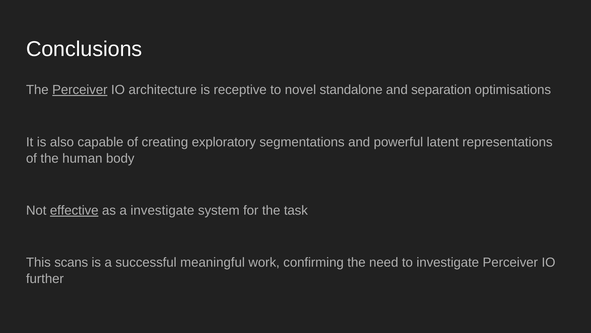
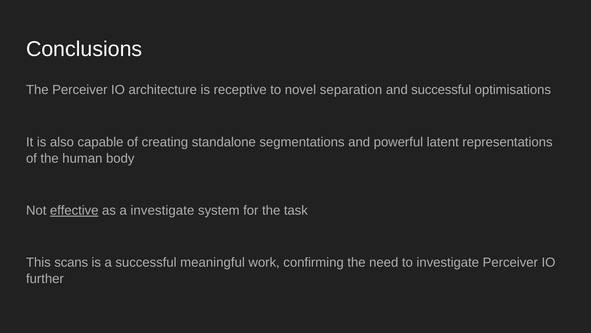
Perceiver underline: present -> none (80, 90)
standalone: standalone -> separation (351, 90)
and separation: separation -> successful (441, 90)
exploratory: exploratory -> standalone (224, 142)
